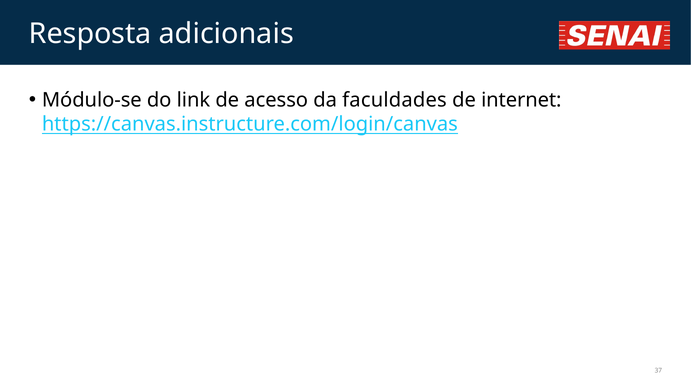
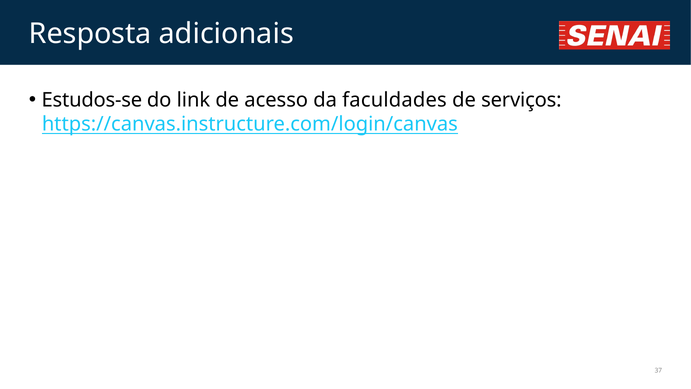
Módulo-se: Módulo-se -> Estudos-se (92, 100)
internet: internet -> serviços (521, 100)
